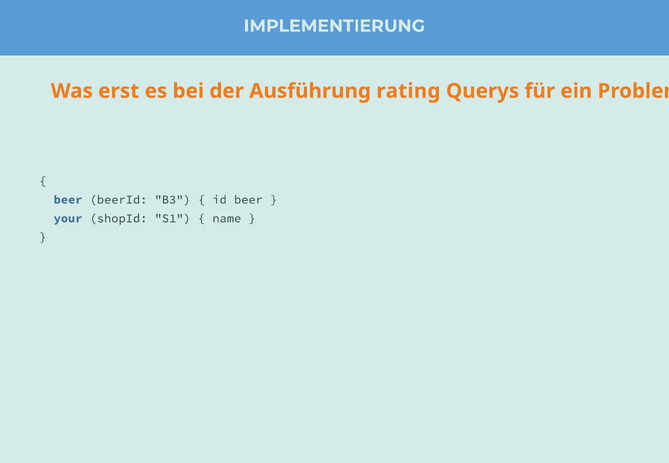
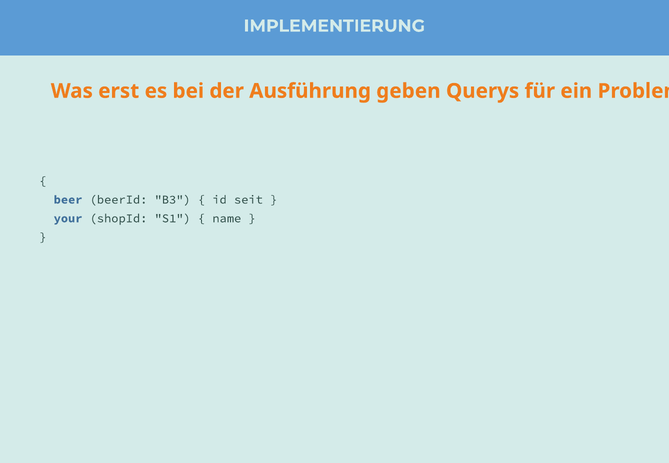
rating: rating -> geben (408, 91)
id beer: beer -> seit (248, 200)
